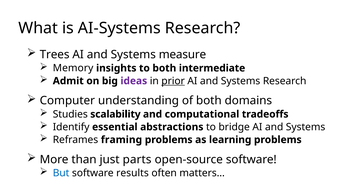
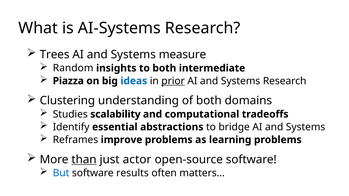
Memory: Memory -> Random (73, 68)
Admit: Admit -> Piazza (68, 81)
ideas colour: purple -> blue (134, 81)
Computer: Computer -> Clustering (67, 101)
framing: framing -> improve (122, 140)
than underline: none -> present (84, 160)
parts: parts -> actor (137, 160)
